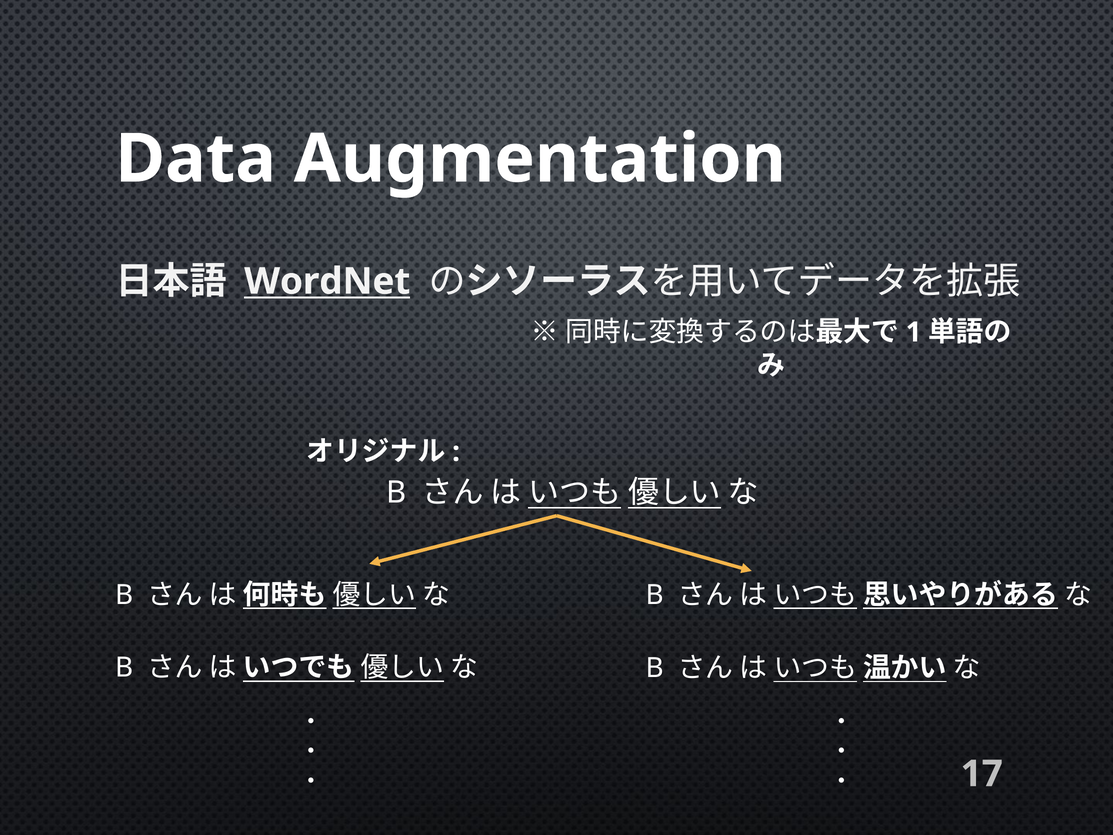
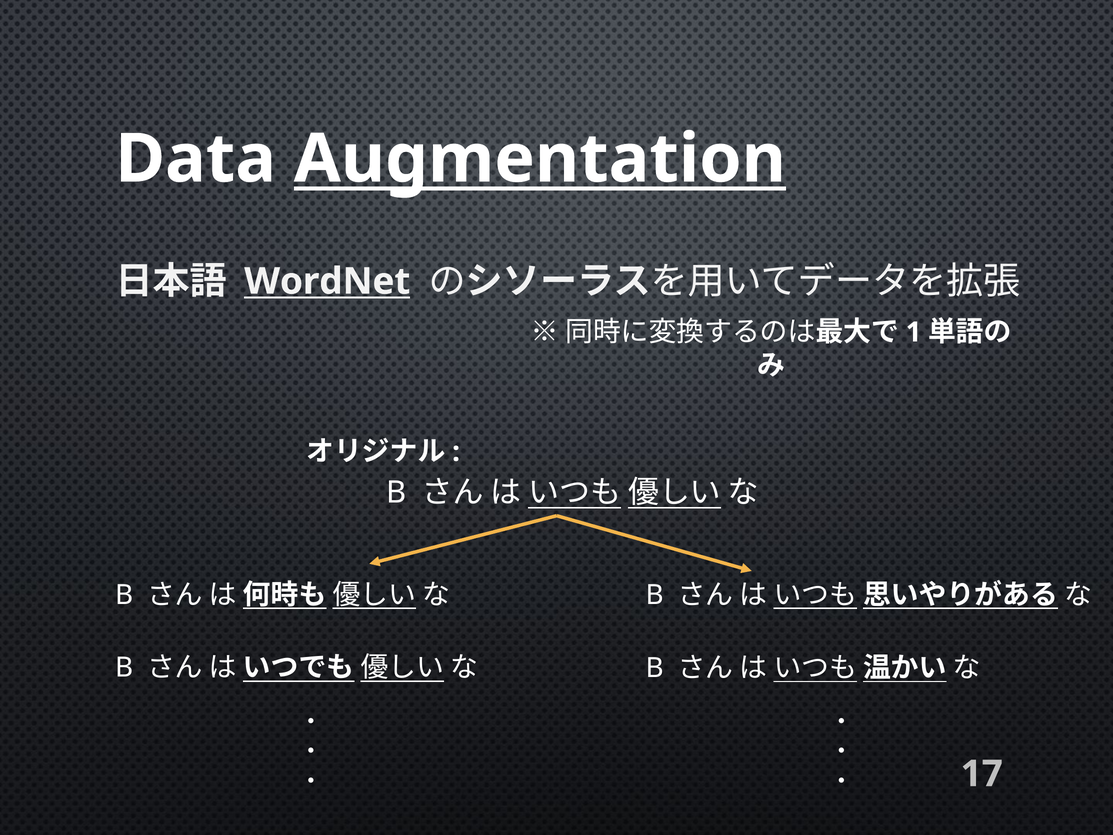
Augmentation underline: none -> present (540, 159)
